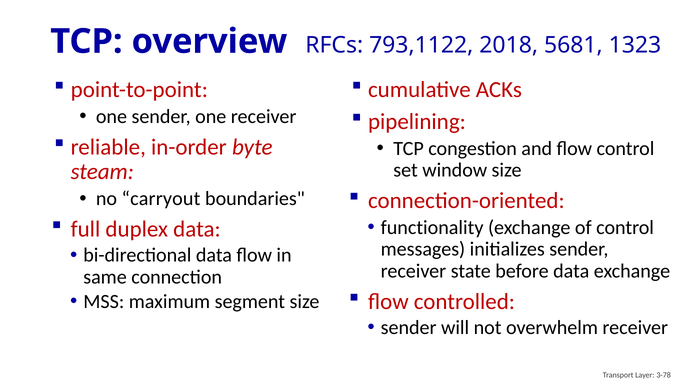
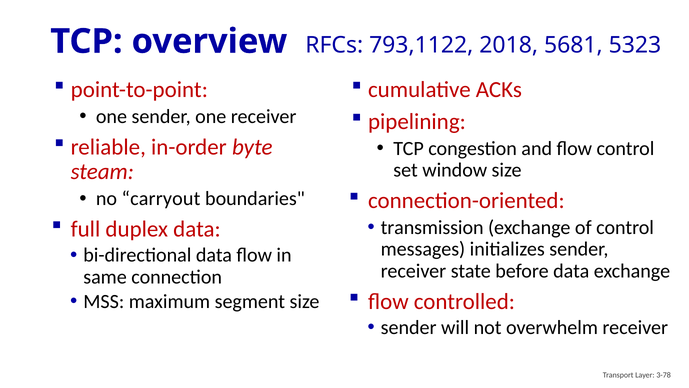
1323: 1323 -> 5323 (635, 45)
functionality: functionality -> transmission (432, 227)
